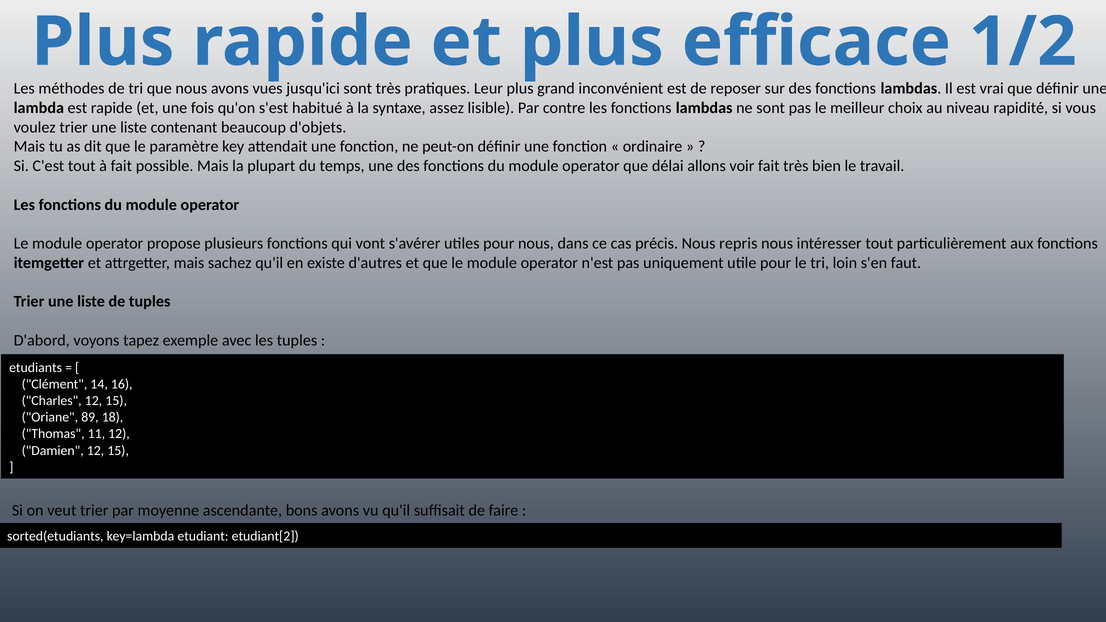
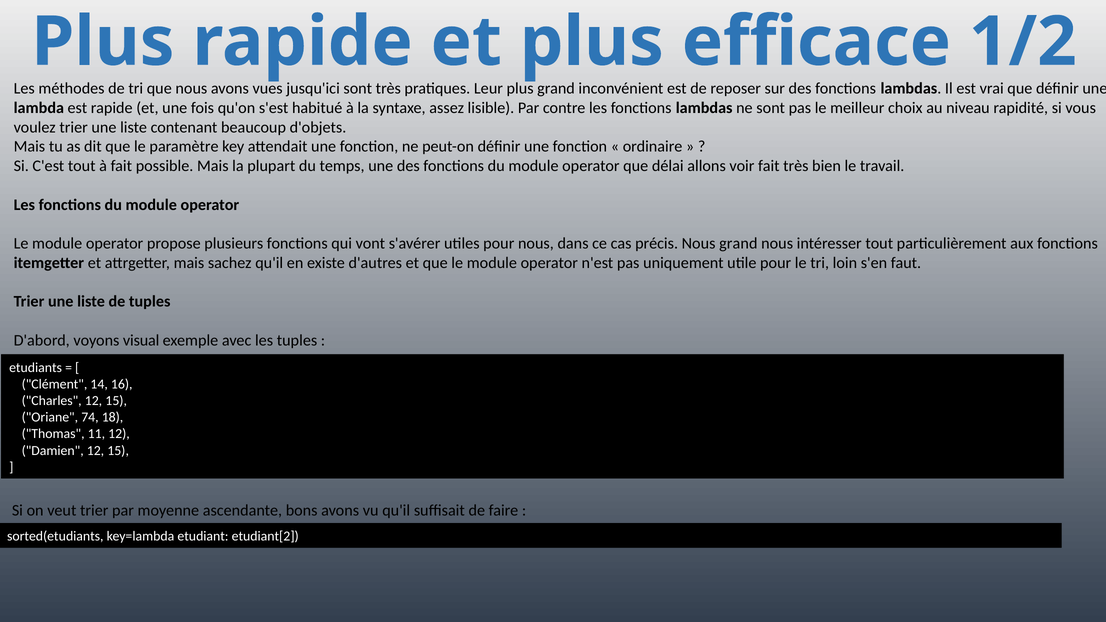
Nous repris: repris -> grand (738, 243)
tapez: tapez -> visual (141, 340)
89: 89 -> 74 (90, 417)
